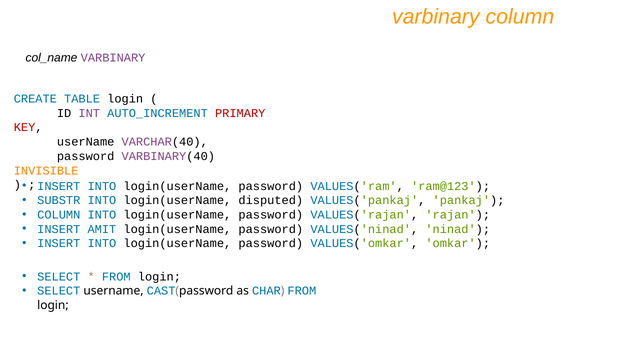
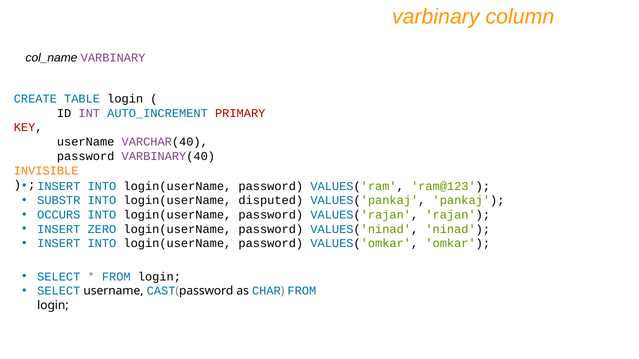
COLUMN: COLUMN -> OCCURS (59, 215)
AMIT: AMIT -> ZERO (102, 229)
